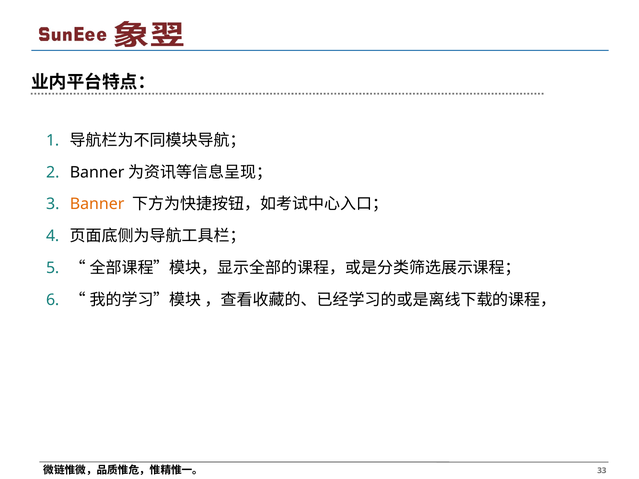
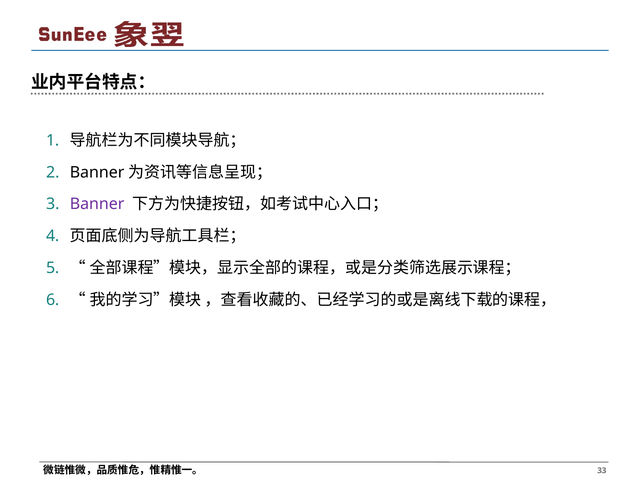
Banner colour: orange -> purple (97, 204)
